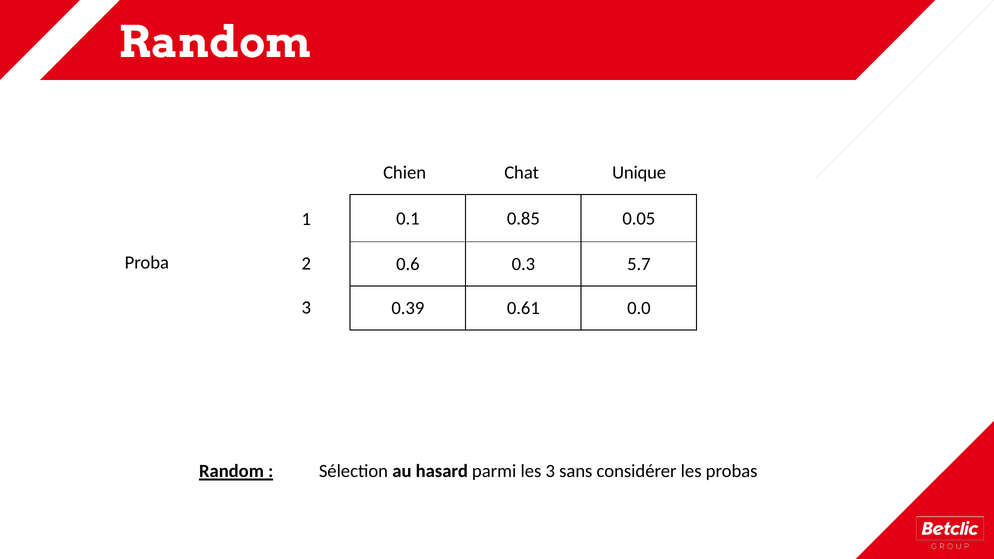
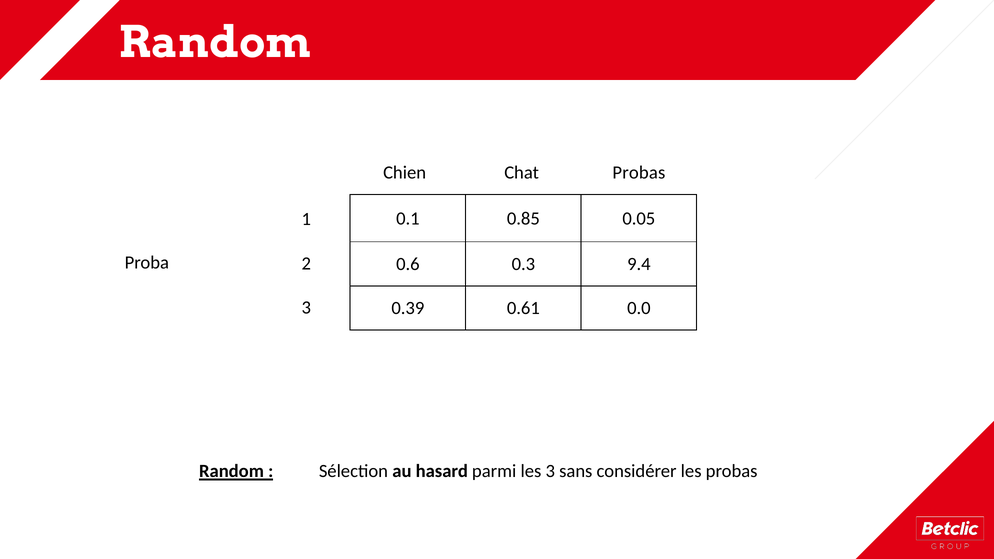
Chat Unique: Unique -> Probas (639, 172)
5.7: 5.7 -> 9.4 (639, 264)
